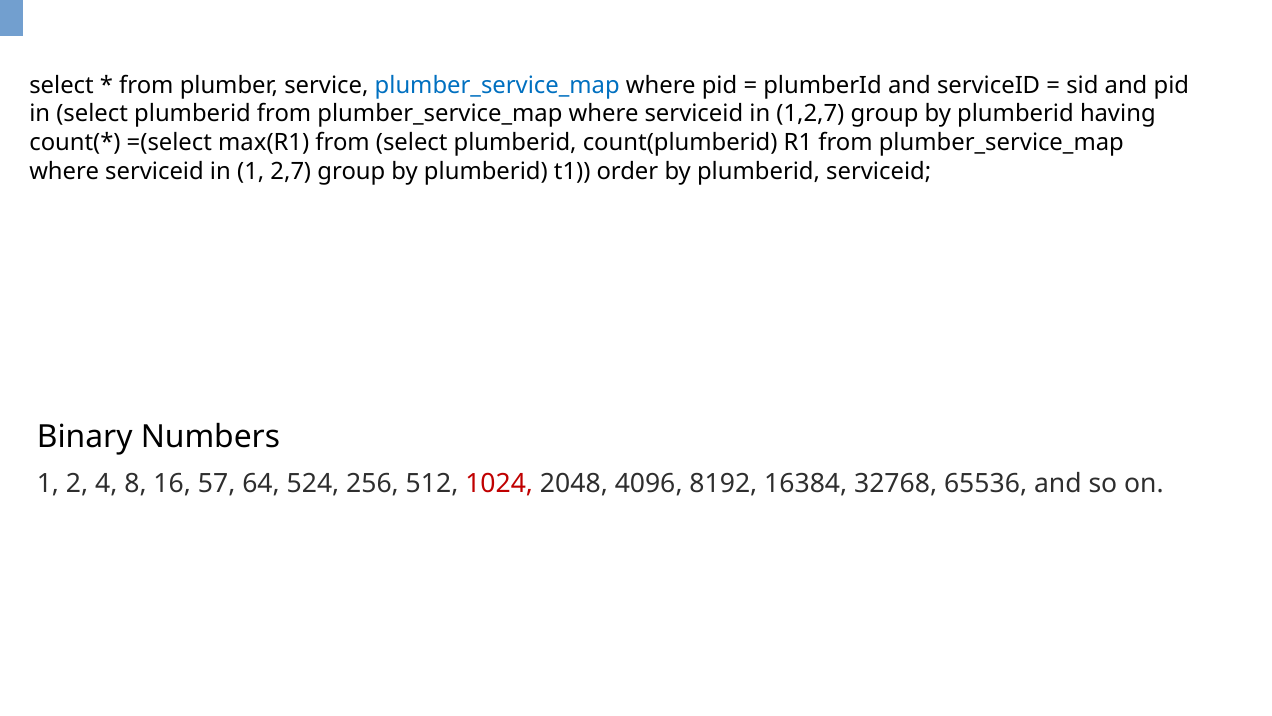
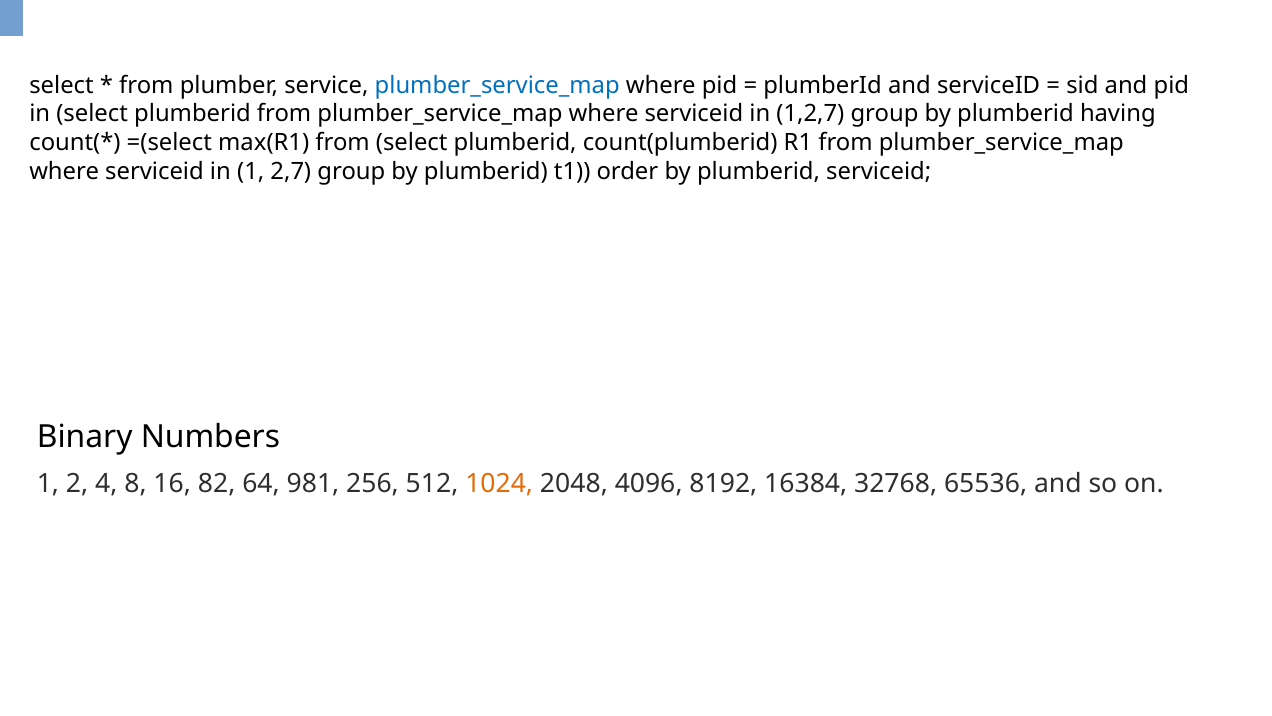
57: 57 -> 82 (217, 484)
524: 524 -> 981 (313, 484)
1024 colour: red -> orange (499, 484)
